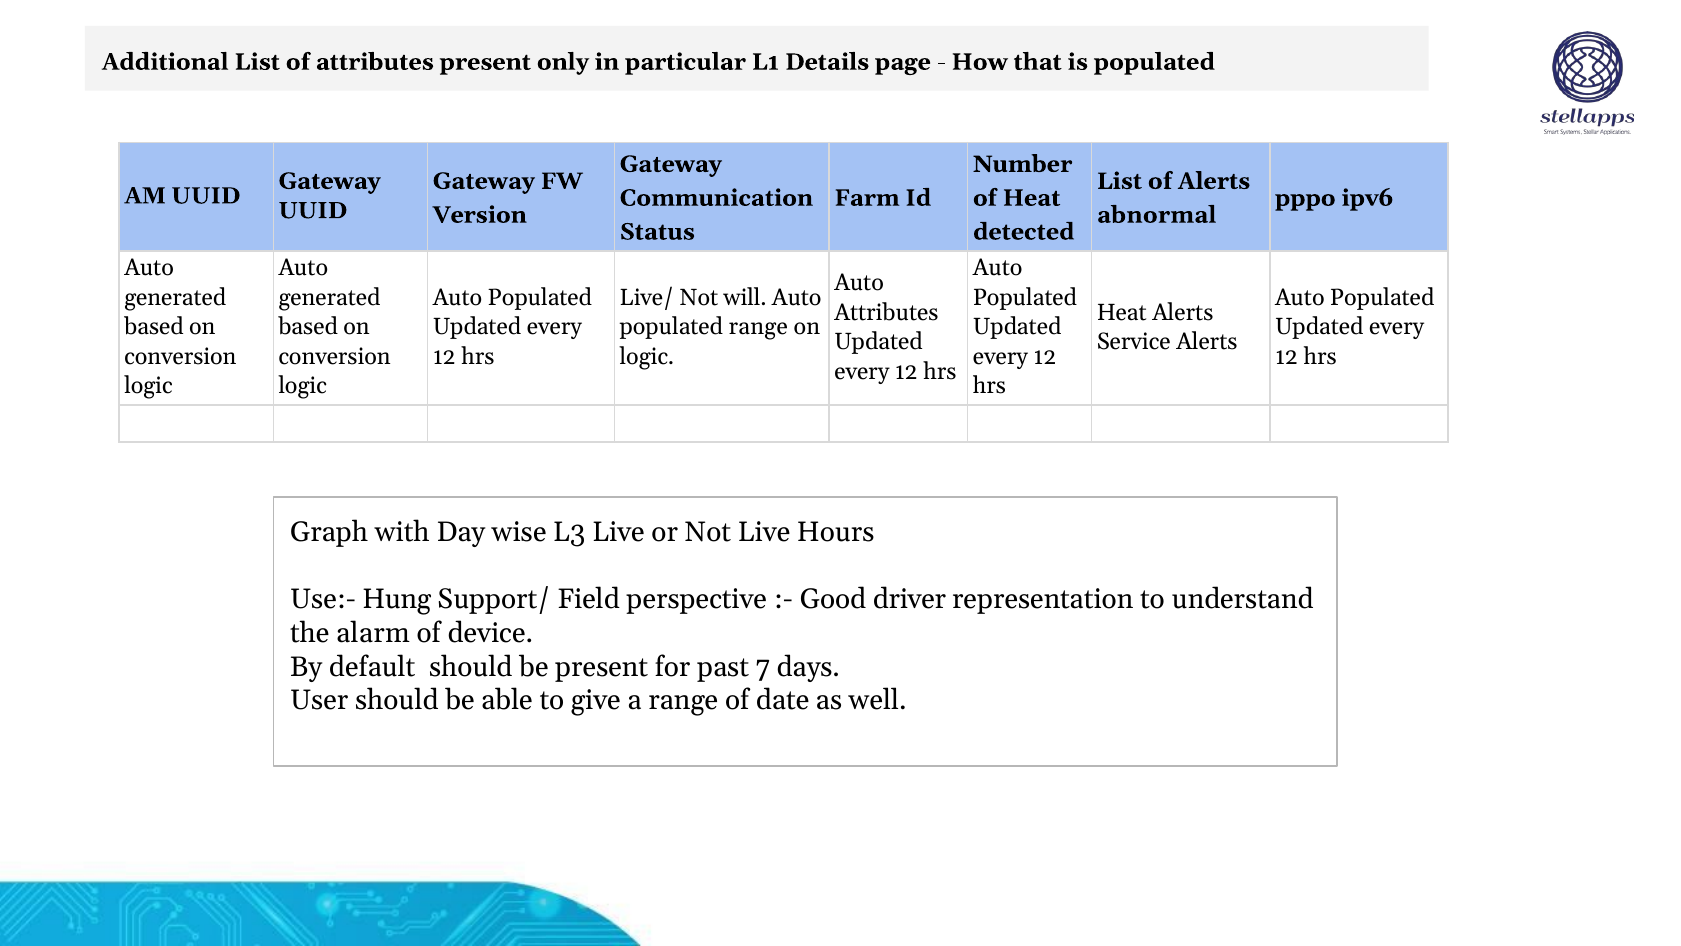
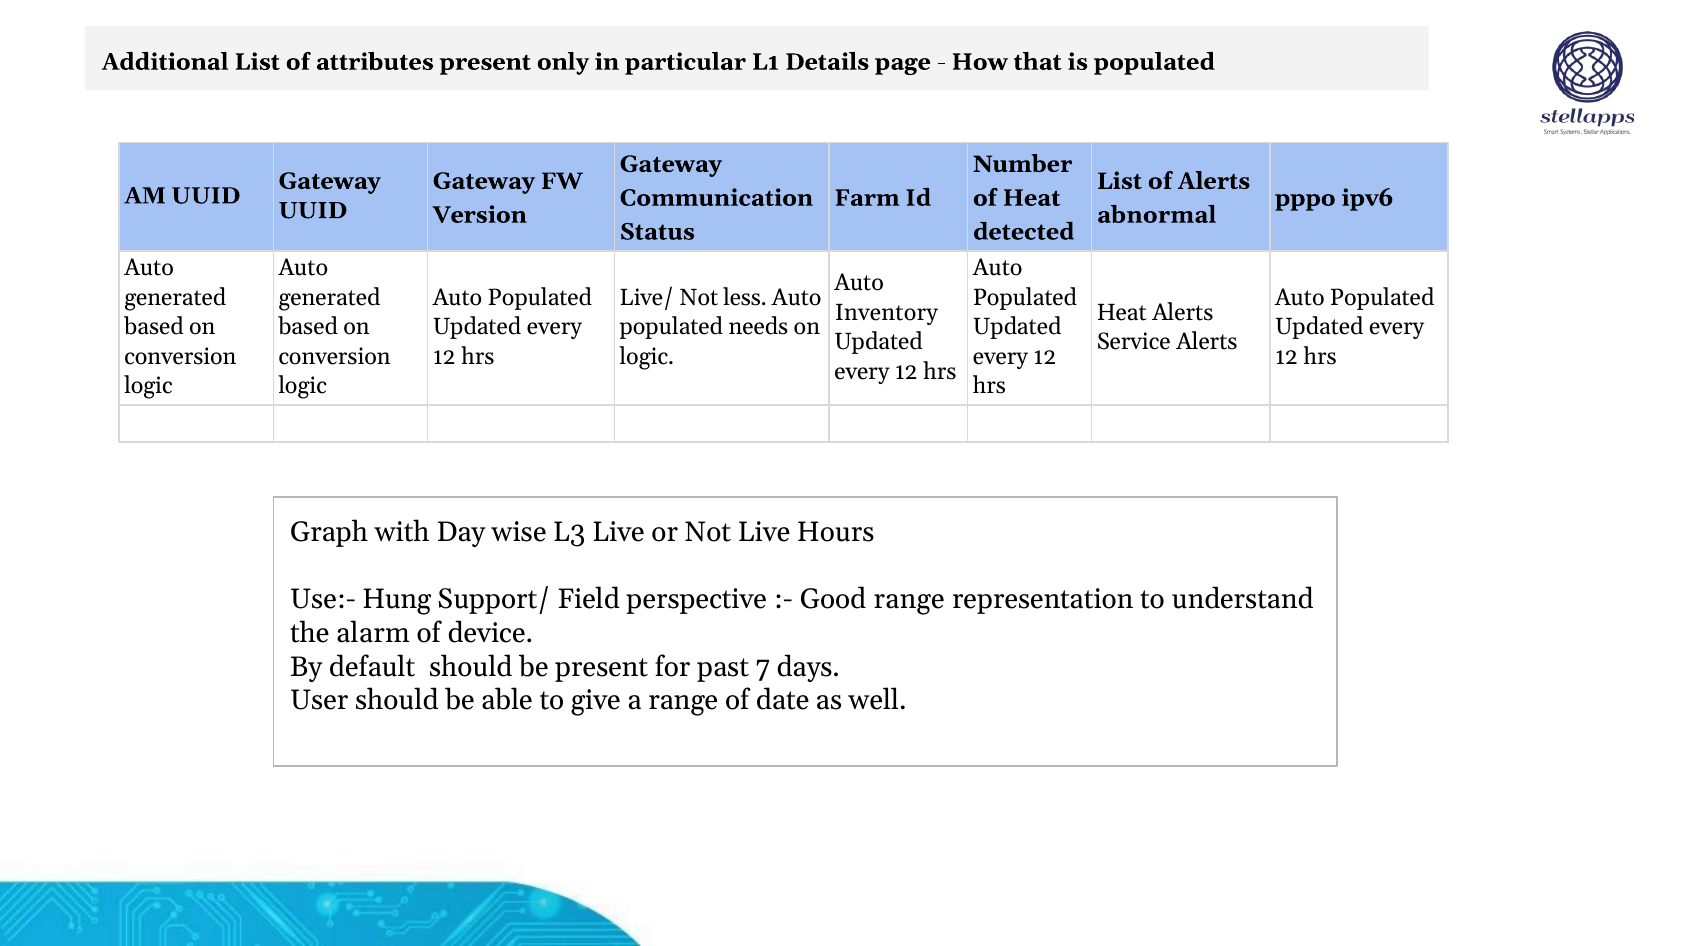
will: will -> less (745, 298)
Attributes: Attributes -> Inventory (886, 312)
populated range: range -> needs (758, 327)
Good driver: driver -> range (909, 599)
